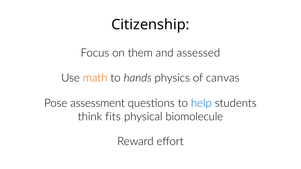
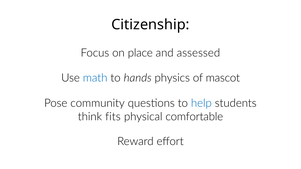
them: them -> place (140, 53)
math colour: orange -> blue (95, 78)
canvas: canvas -> mascot (223, 78)
assessment: assessment -> community (98, 103)
biomolecule: biomolecule -> comfortable (194, 117)
